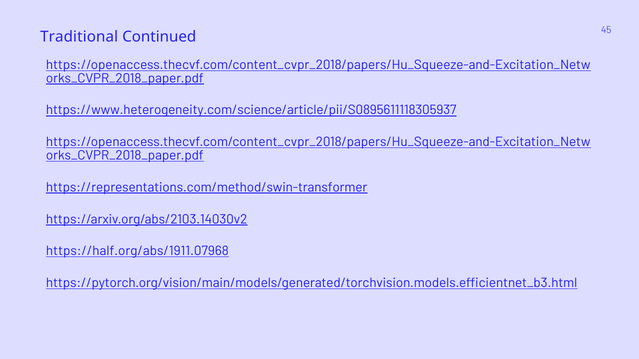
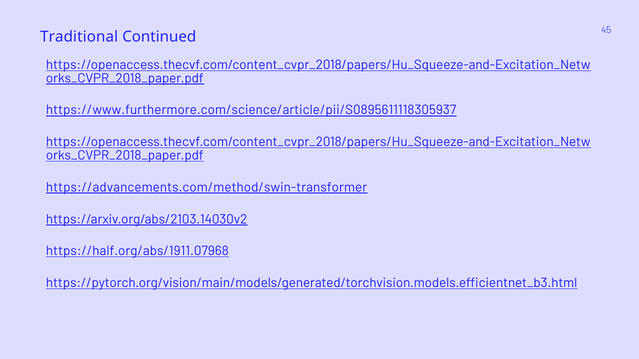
https://www.heterogeneity.com/science/article/pii/S0895611118305937: https://www.heterogeneity.com/science/article/pii/S0895611118305937 -> https://www.furthermore.com/science/article/pii/S0895611118305937 (251, 110)
https://representations.com/method/swin-transformer: https://representations.com/method/swin-transformer -> https://advancements.com/method/swin-transformer (207, 187)
